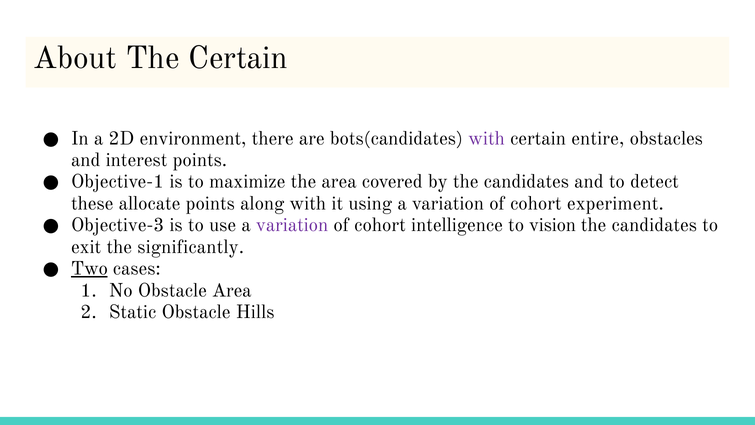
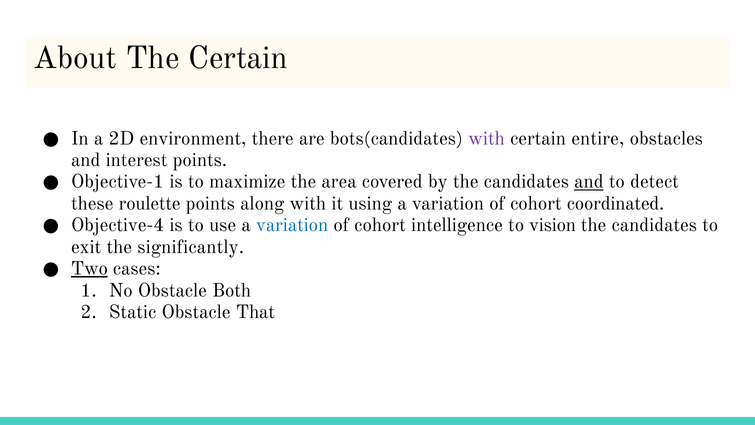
and underline: none -> present (589, 182)
allocate: allocate -> roulette (150, 203)
experiment: experiment -> coordinated (616, 203)
Objective-3: Objective-3 -> Objective-4 (118, 225)
variation colour: purple -> blue (292, 225)
Obstacle Area: Area -> Both (232, 290)
Hills: Hills -> That (255, 312)
